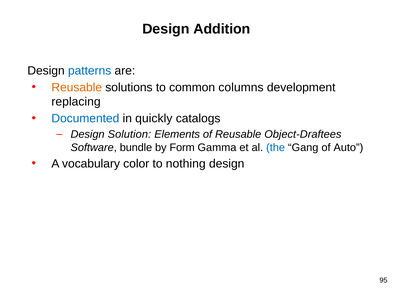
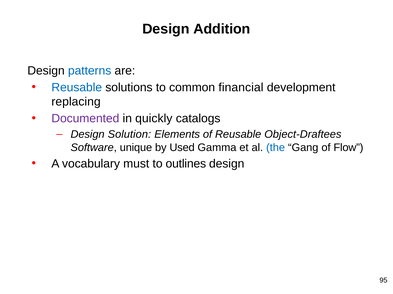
Reusable colour: orange -> blue (77, 88)
columns: columns -> financial (241, 88)
Documented colour: blue -> purple (85, 119)
bundle: bundle -> unique (136, 148)
Form: Form -> Used (182, 148)
Auto: Auto -> Flow (348, 148)
color: color -> must (136, 164)
nothing: nothing -> outlines (186, 164)
